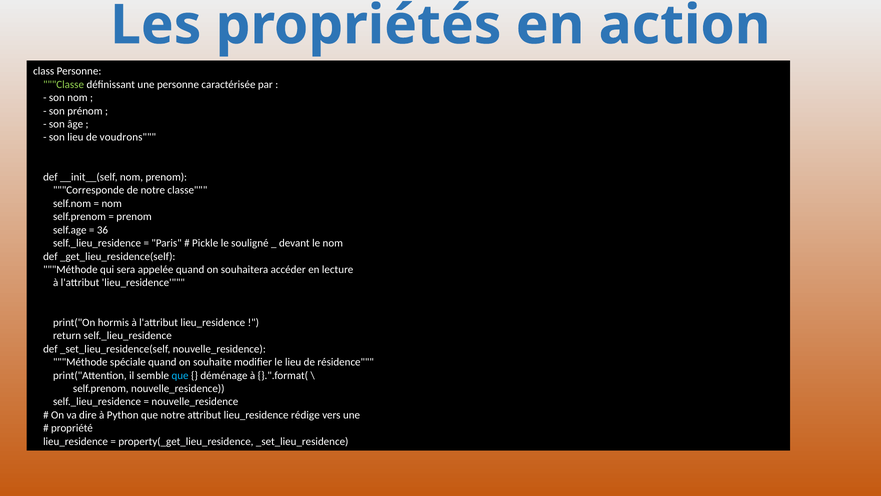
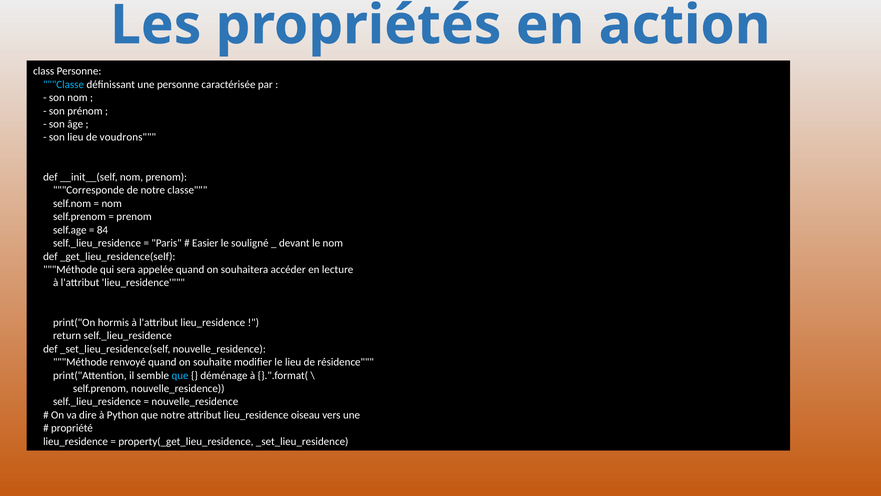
Classe colour: light green -> light blue (64, 84)
36: 36 -> 84 (102, 230)
Pickle: Pickle -> Easier (205, 243)
spéciale: spéciale -> renvoyé (128, 362)
rédige: rédige -> oiseau (305, 415)
